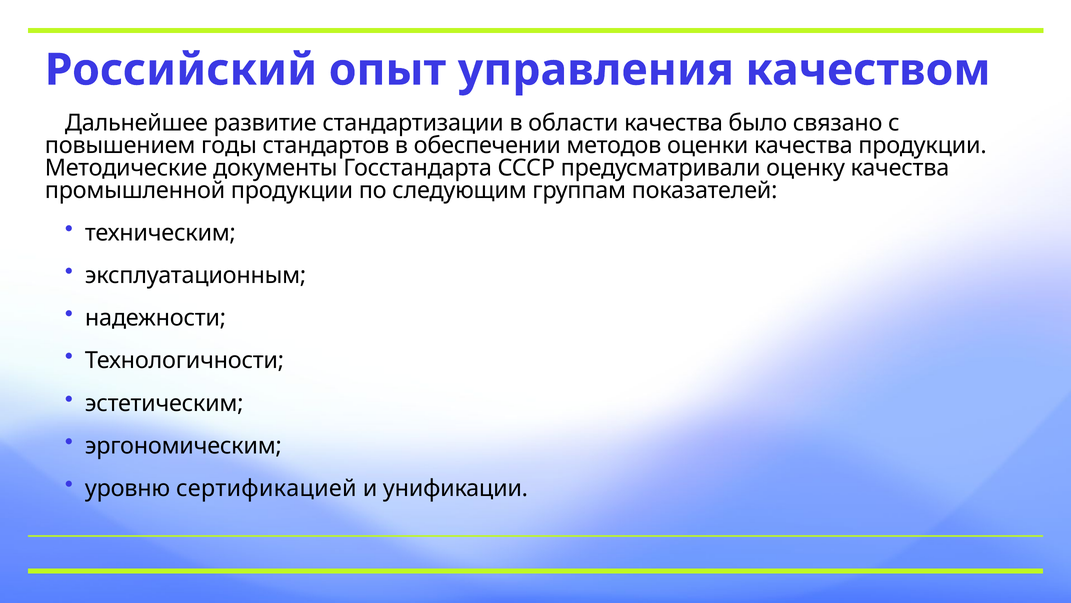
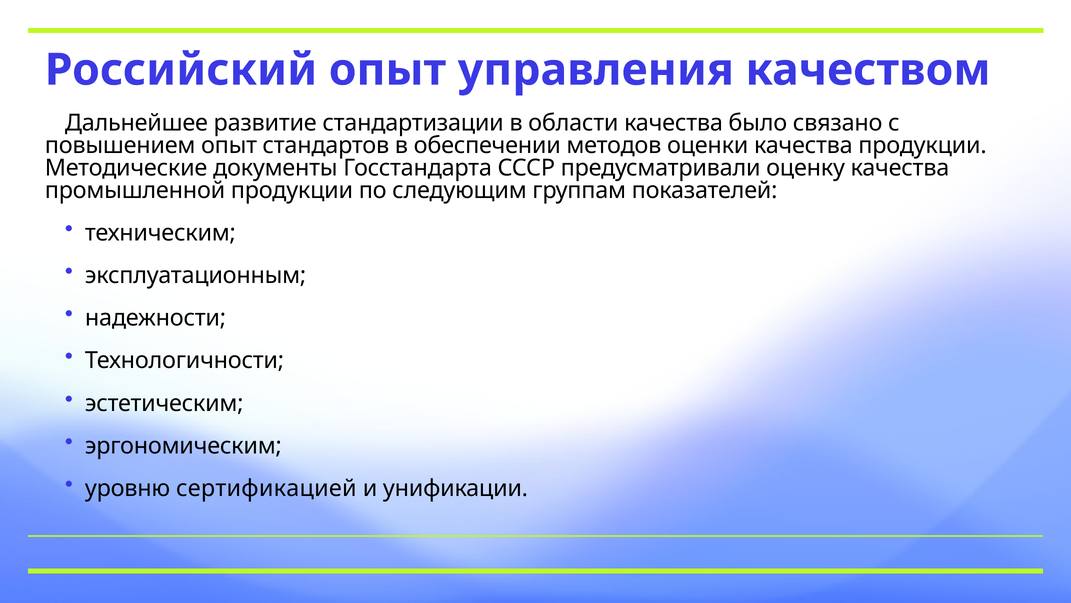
повышением годы: годы -> опыт (229, 145)
